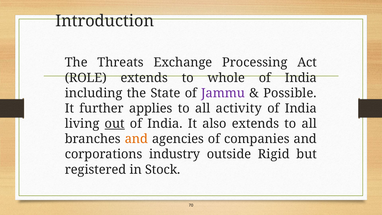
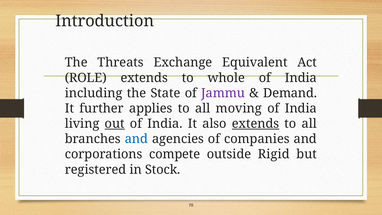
Processing: Processing -> Equivalent (255, 62)
Possible: Possible -> Demand (290, 93)
activity: activity -> moving (239, 108)
extends underline: none -> present (256, 124)
and colour: orange -> blue (136, 139)
industry: industry -> compete (175, 154)
